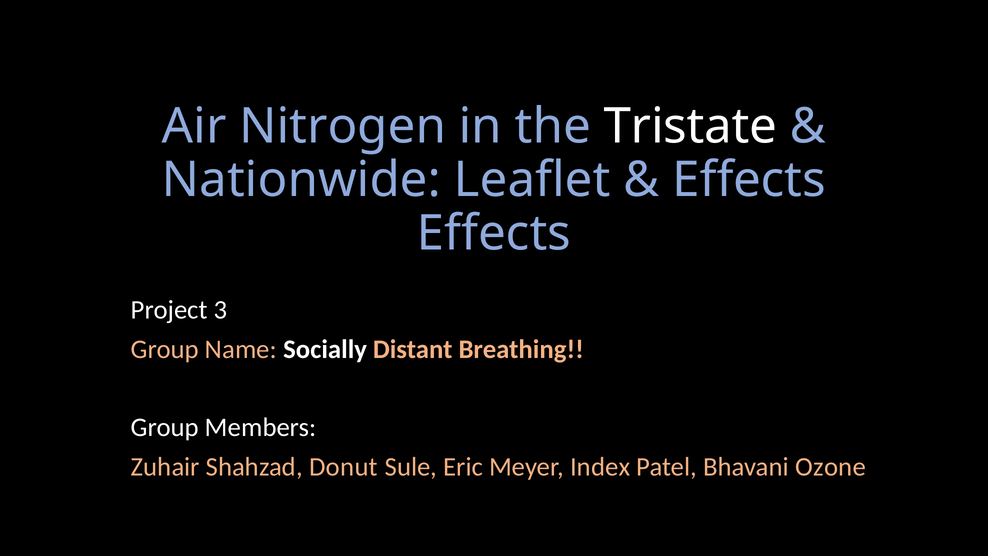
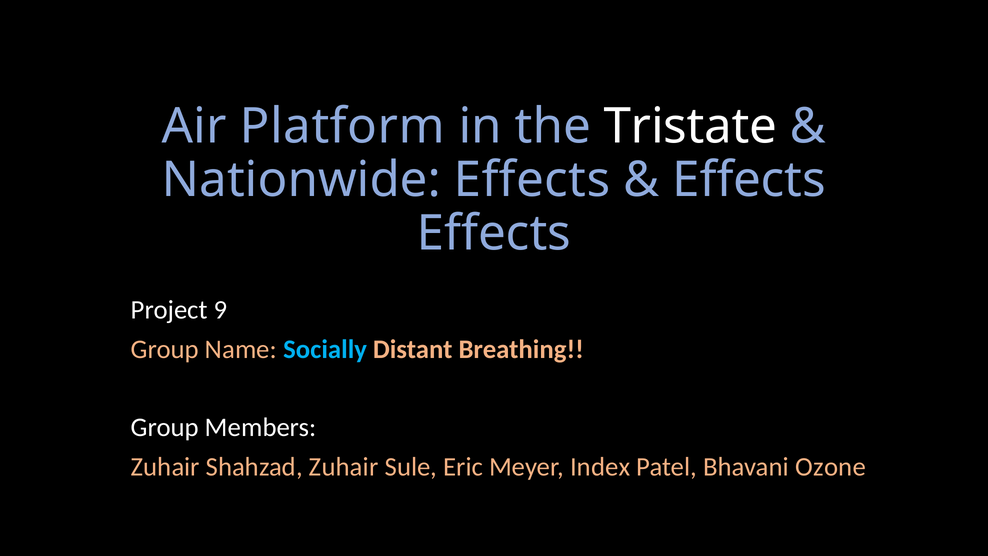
Nitrogen: Nitrogen -> Platform (342, 126)
Nationwide Leaflet: Leaflet -> Effects (532, 180)
3: 3 -> 9 (221, 310)
Socially colour: white -> light blue (325, 349)
Shahzad Donut: Donut -> Zuhair (344, 467)
